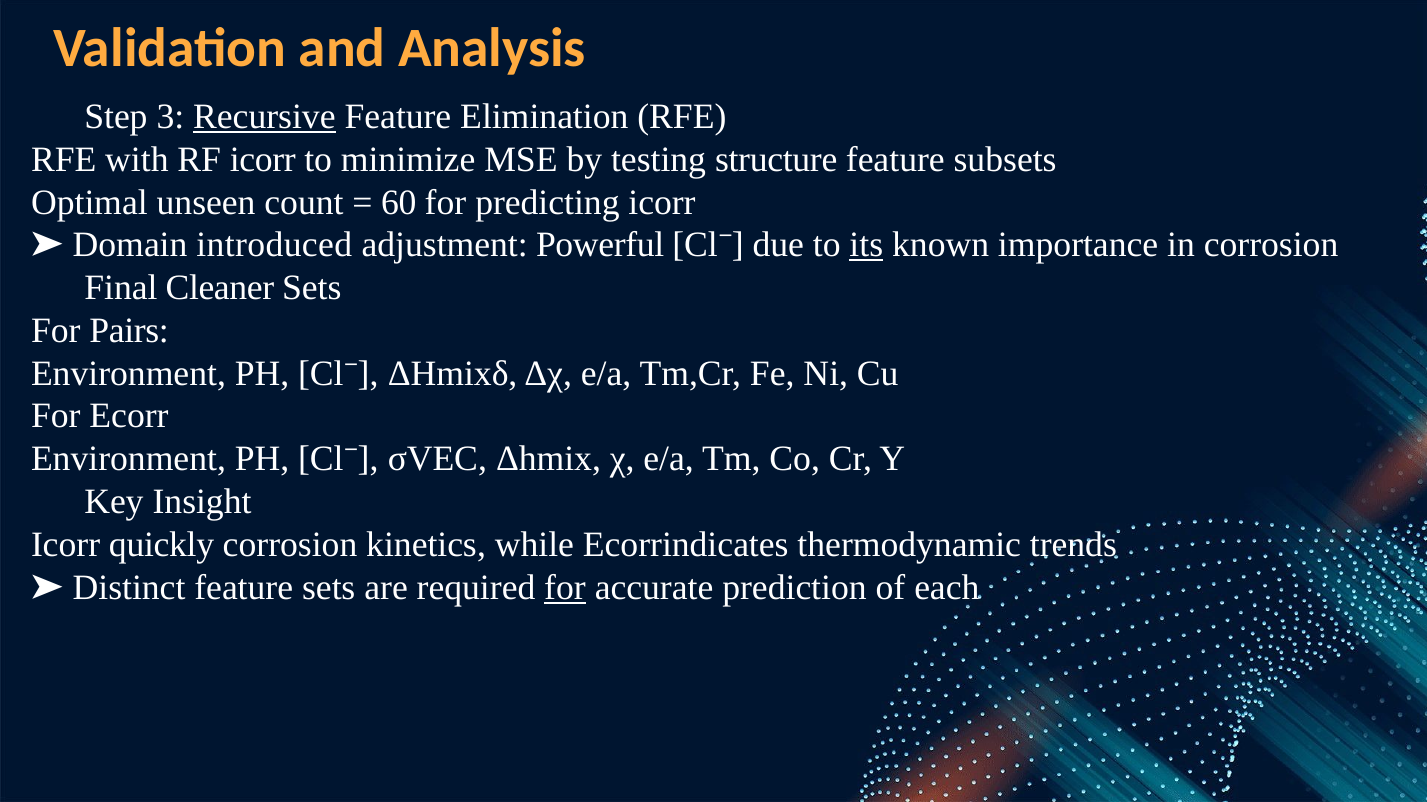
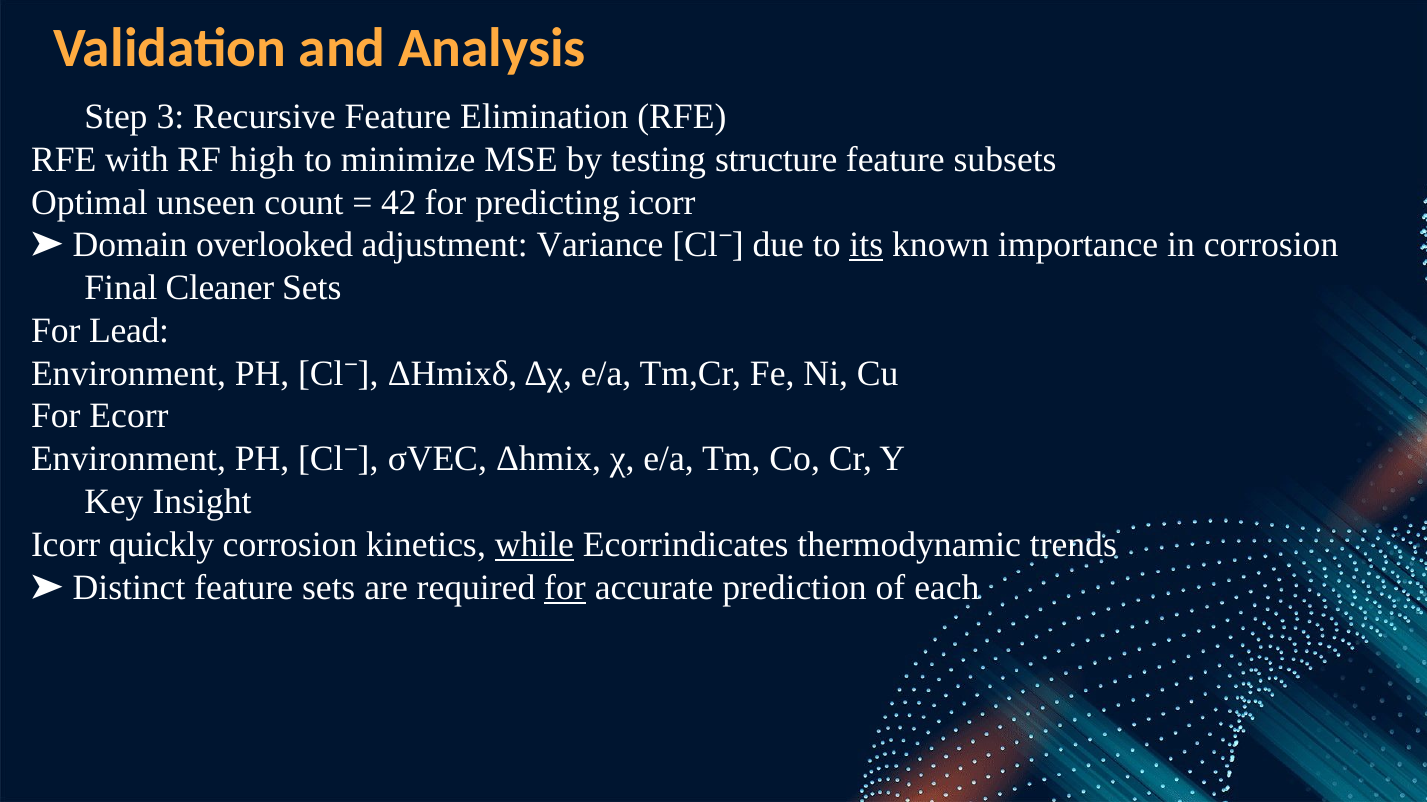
Recursive underline: present -> none (264, 117)
RF icorr: icorr -> high (262, 160)
60: 60 -> 42 (399, 203)
introduced: introduced -> overlooked (275, 245)
Powerful: Powerful -> Variance (600, 245)
Pairs: Pairs -> Lead (129, 331)
while underline: none -> present (534, 545)
